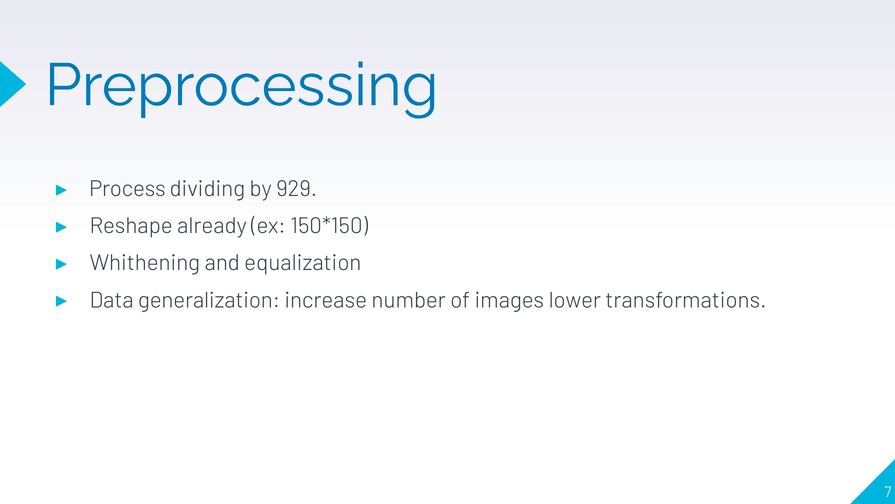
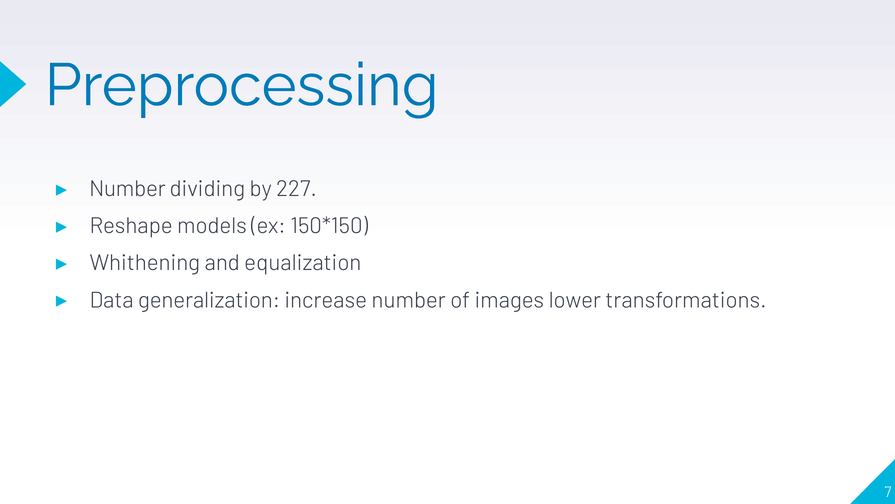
Process: Process -> Number (127, 189)
929: 929 -> 227 (297, 189)
already: already -> models (212, 226)
